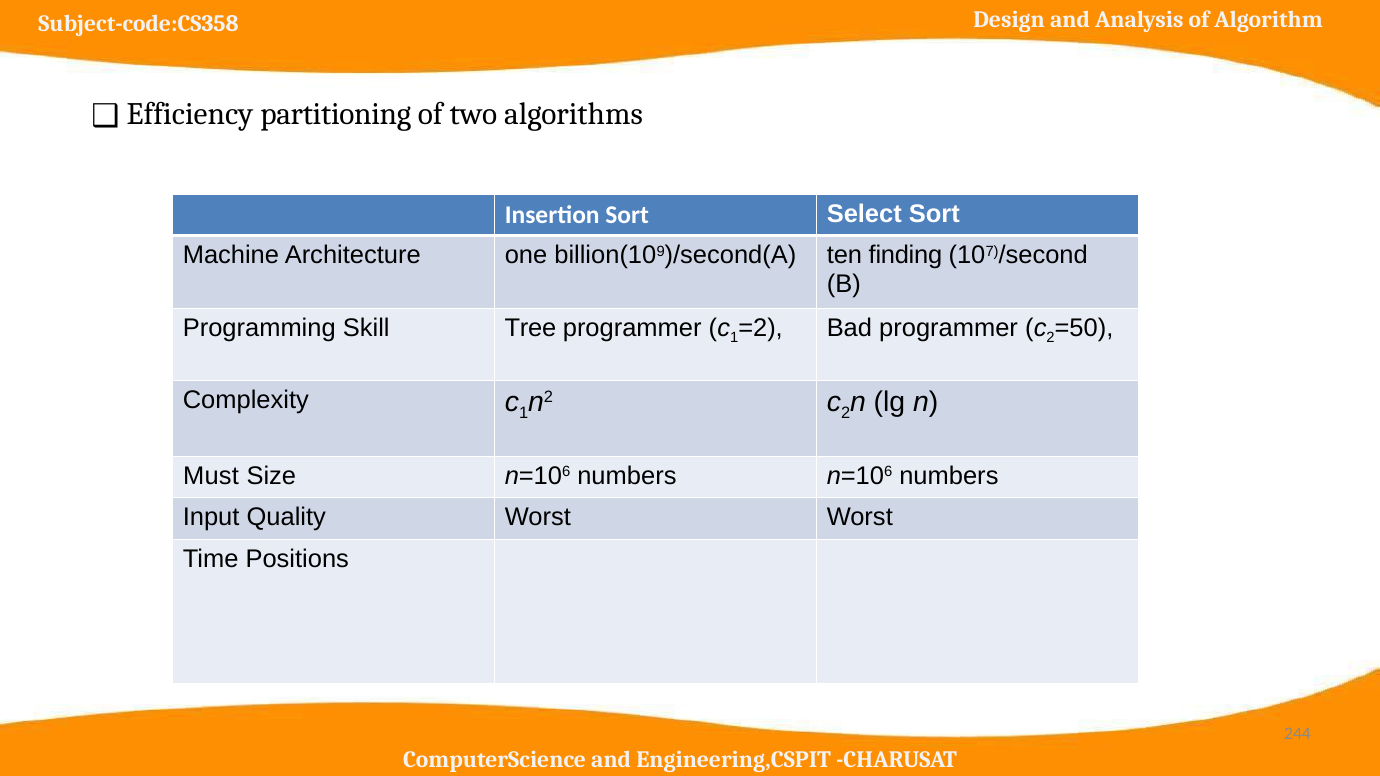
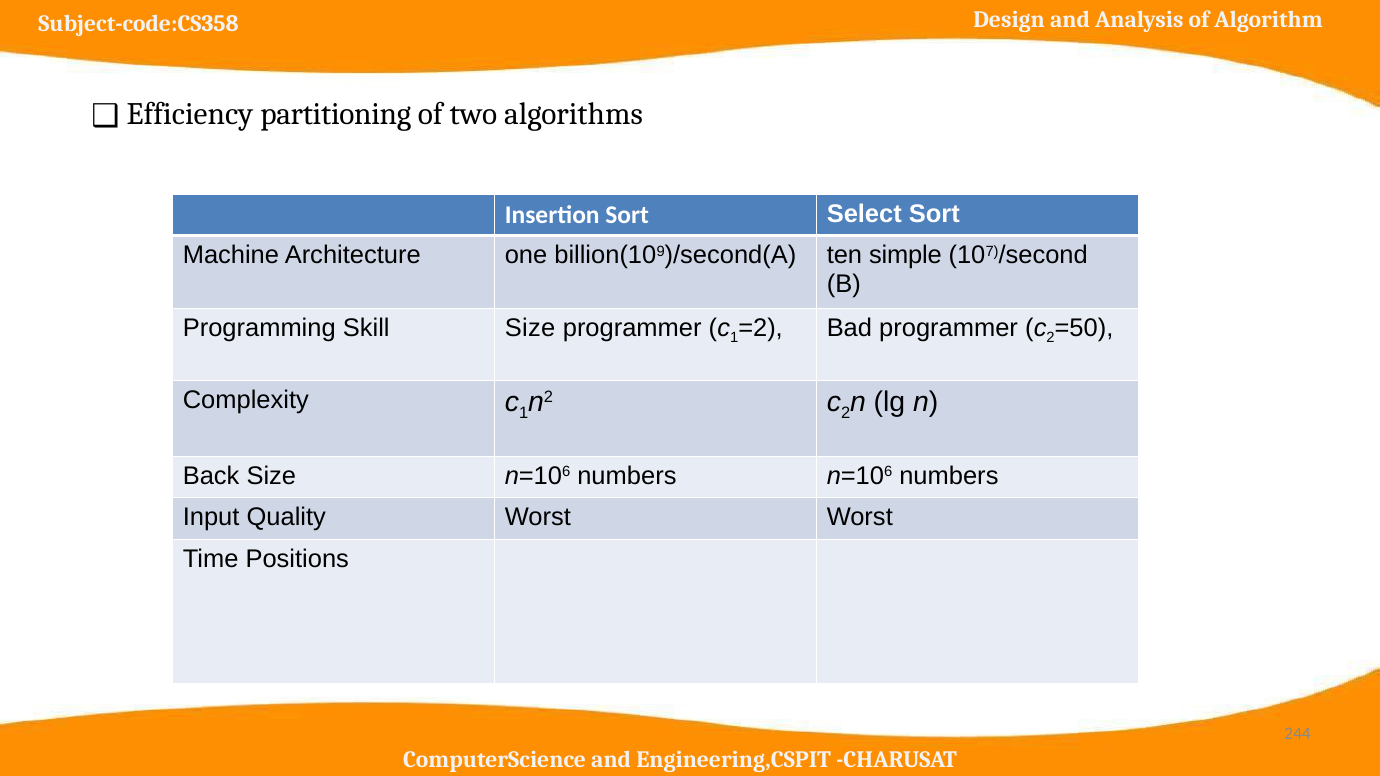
finding: finding -> simple (905, 255)
Skill Tree: Tree -> Size (530, 328)
Must: Must -> Back (211, 476)
